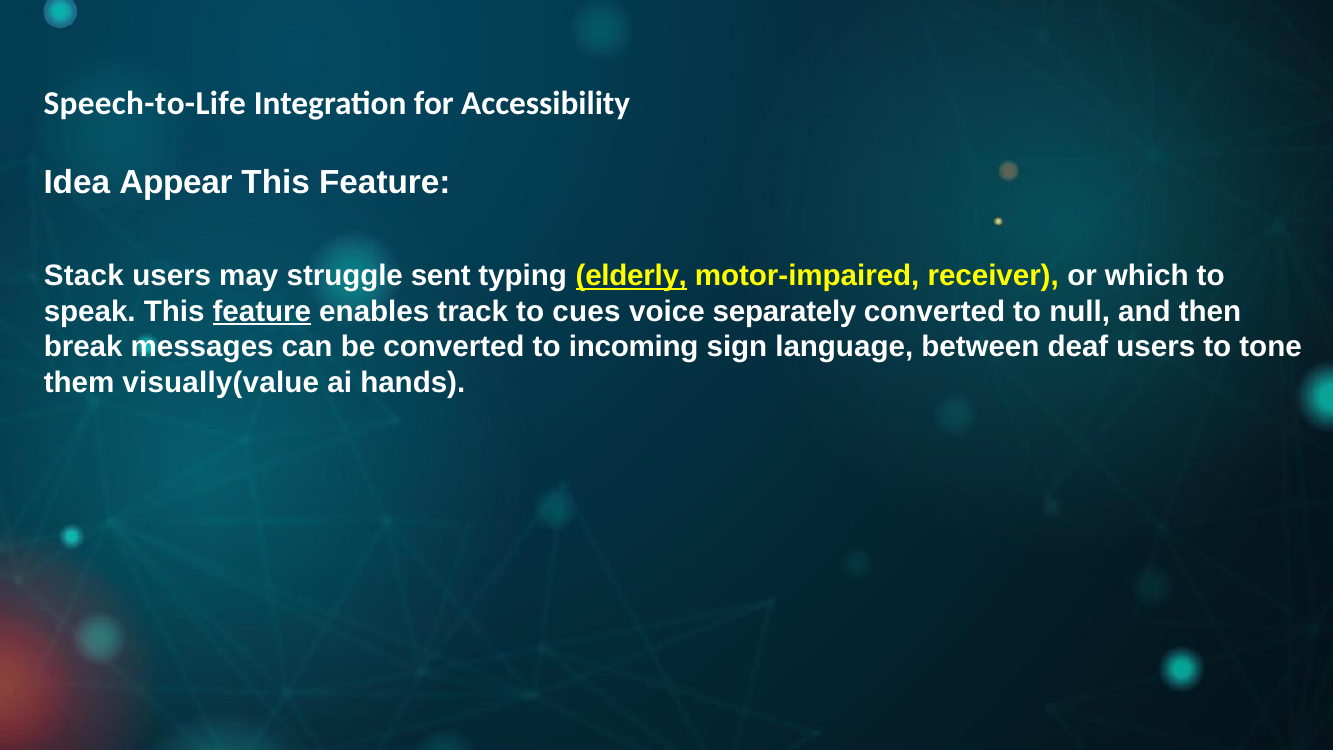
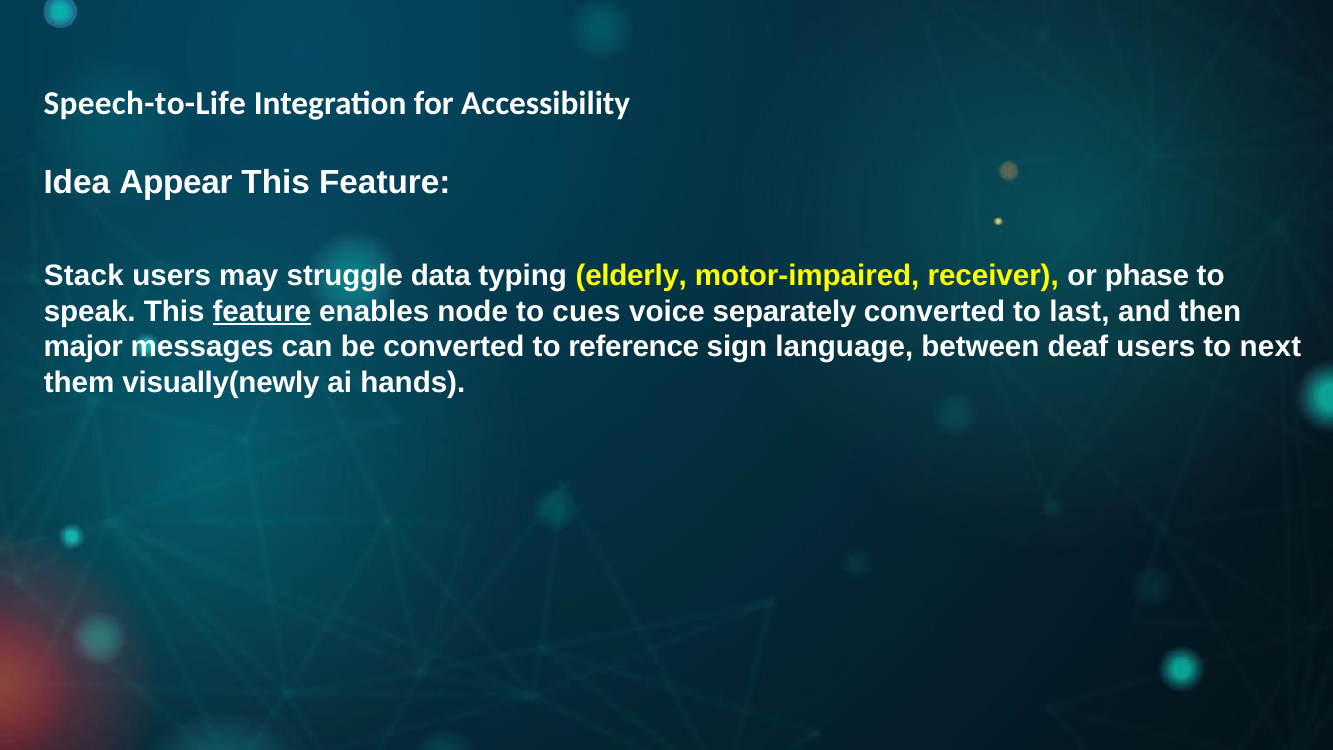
sent: sent -> data (441, 276)
elderly underline: present -> none (631, 276)
which: which -> phase (1147, 276)
track: track -> node (473, 312)
null: null -> last (1080, 312)
break: break -> major (83, 347)
incoming: incoming -> reference (634, 347)
tone: tone -> next (1270, 347)
visually(value: visually(value -> visually(newly (221, 383)
